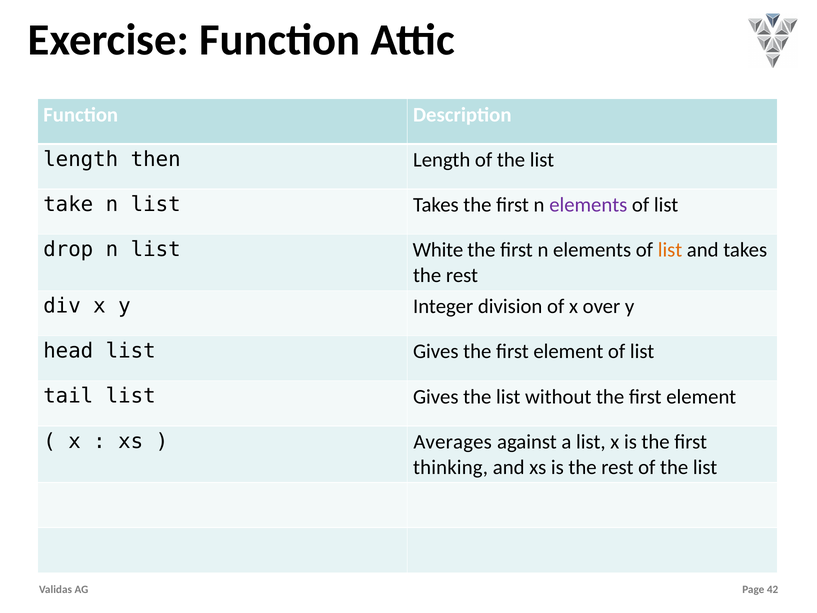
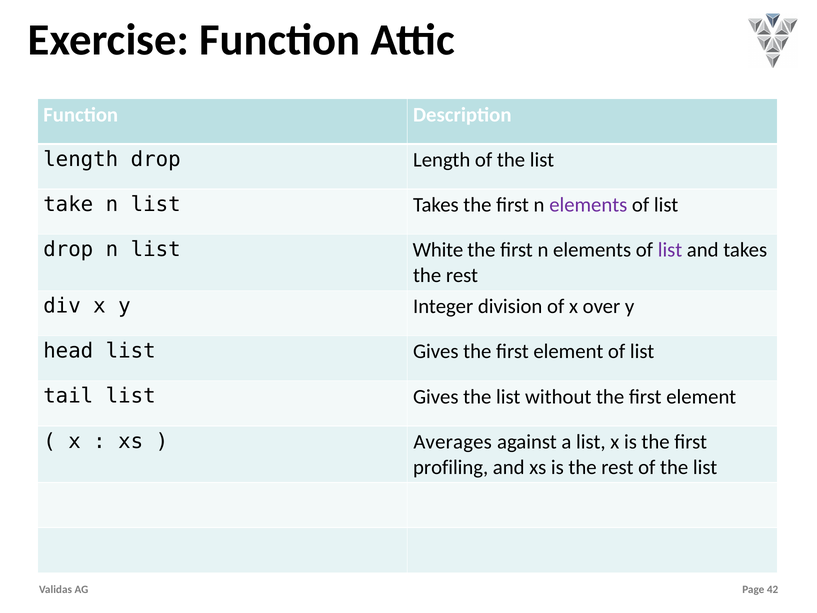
length then: then -> drop (156, 159)
list colour: orange -> purple (670, 250)
thinking: thinking -> profiling (451, 467)
